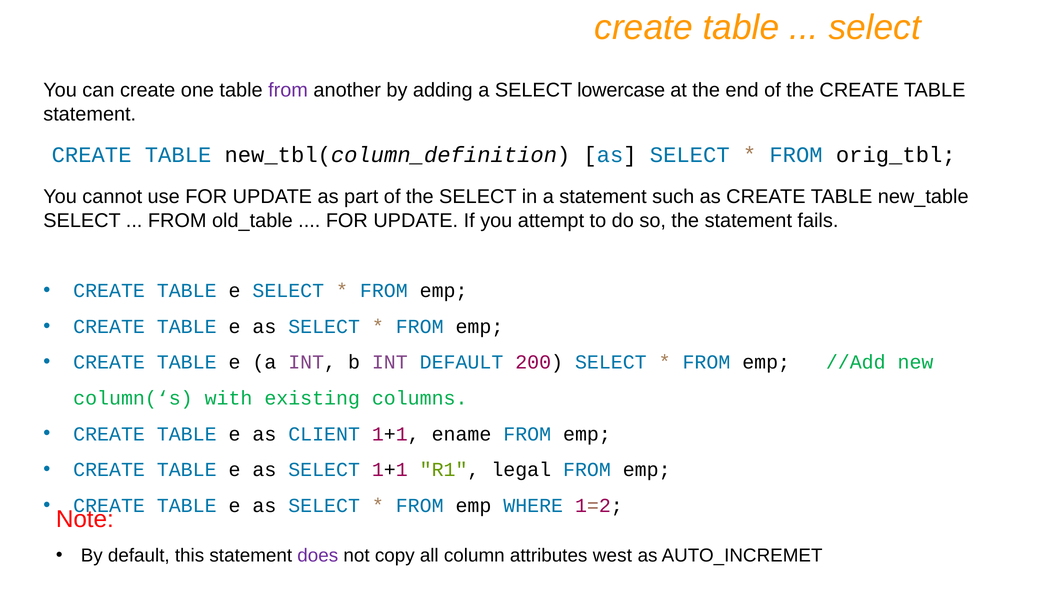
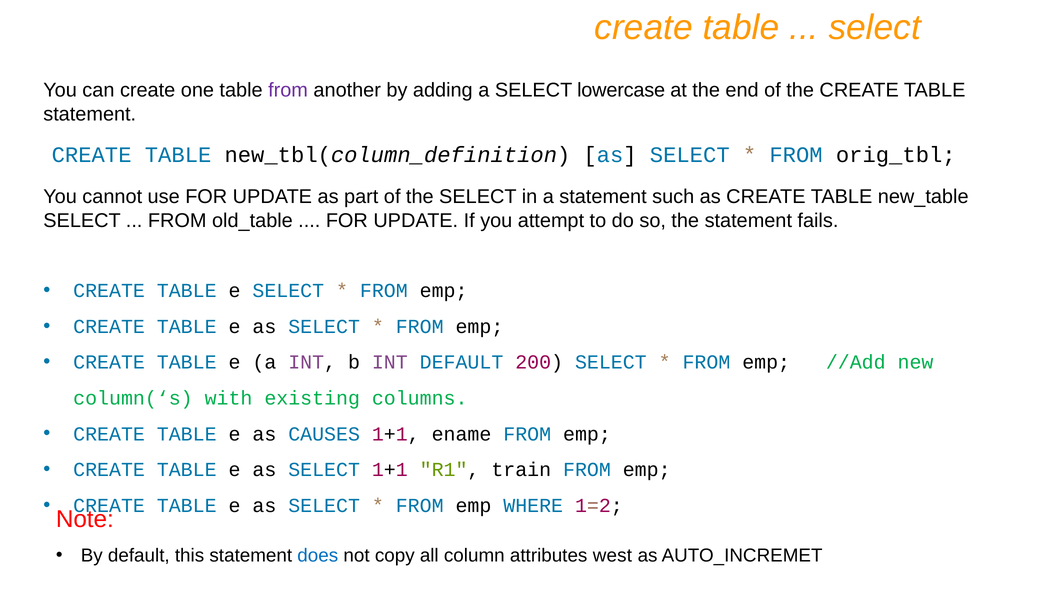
CLIENT: CLIENT -> CAUSES (324, 434)
legal: legal -> train (521, 470)
does colour: purple -> blue (318, 556)
